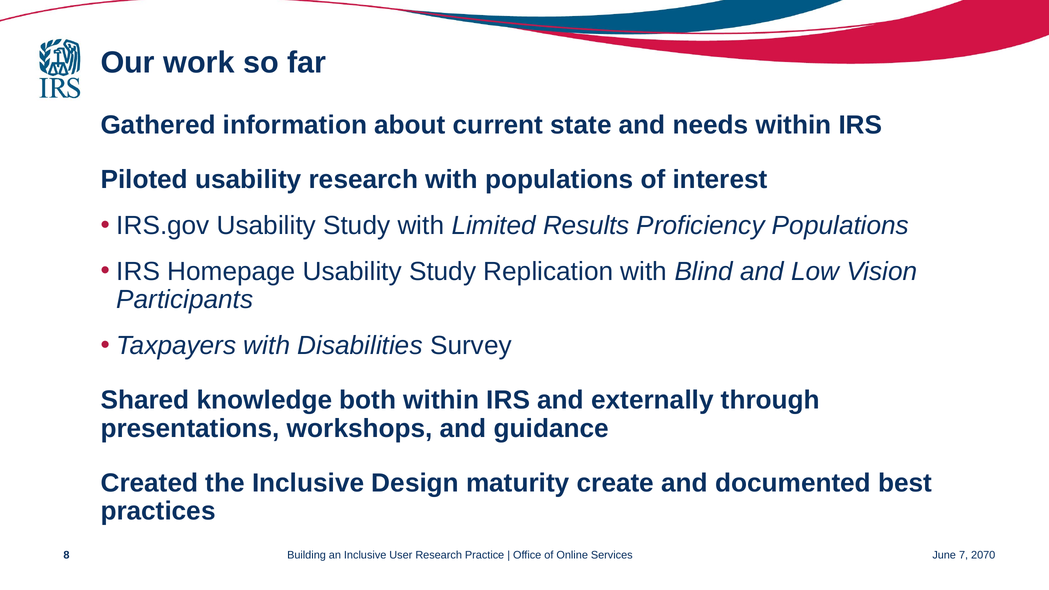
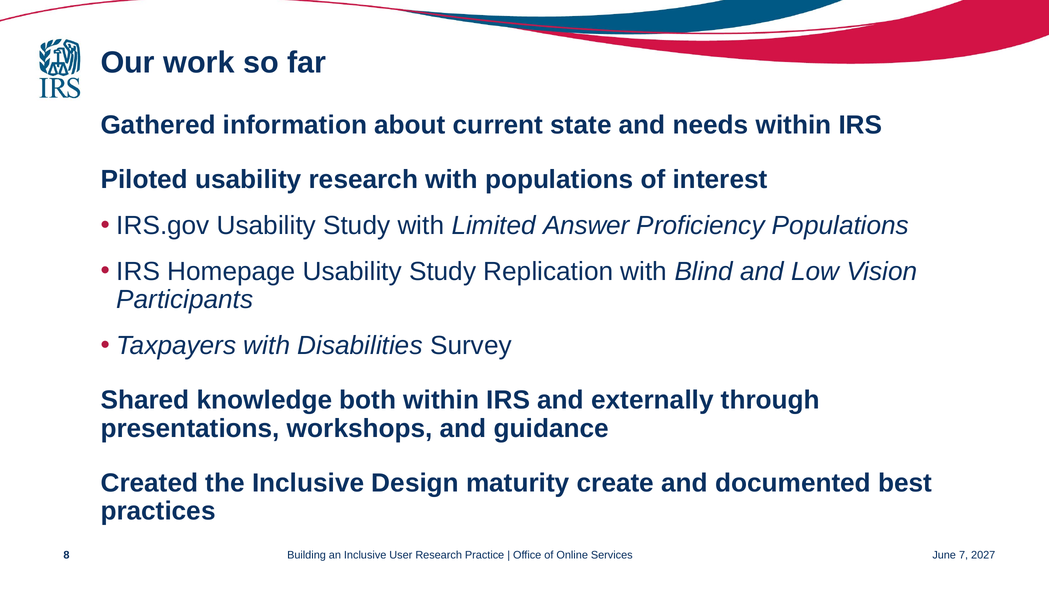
Results: Results -> Answer (586, 226)
2070: 2070 -> 2027 (983, 555)
